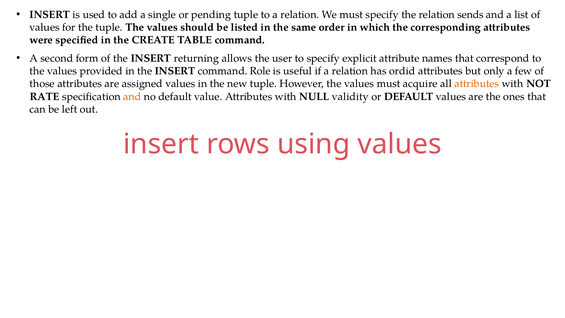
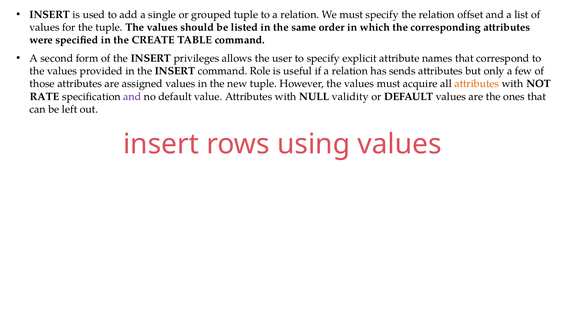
pending: pending -> grouped (211, 15)
sends: sends -> offset (470, 15)
returning: returning -> privileges (197, 58)
ordid: ordid -> sends (402, 71)
and colour: orange -> purple (132, 96)
